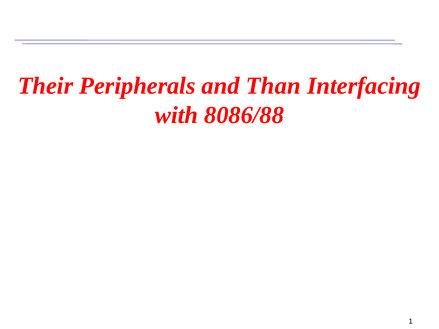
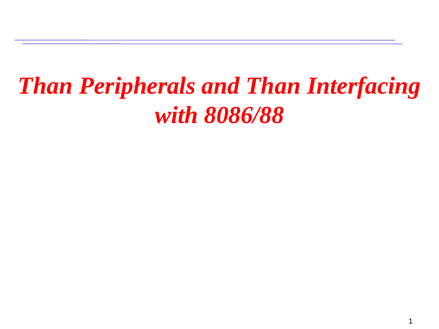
Their: Their -> Than (45, 86)
